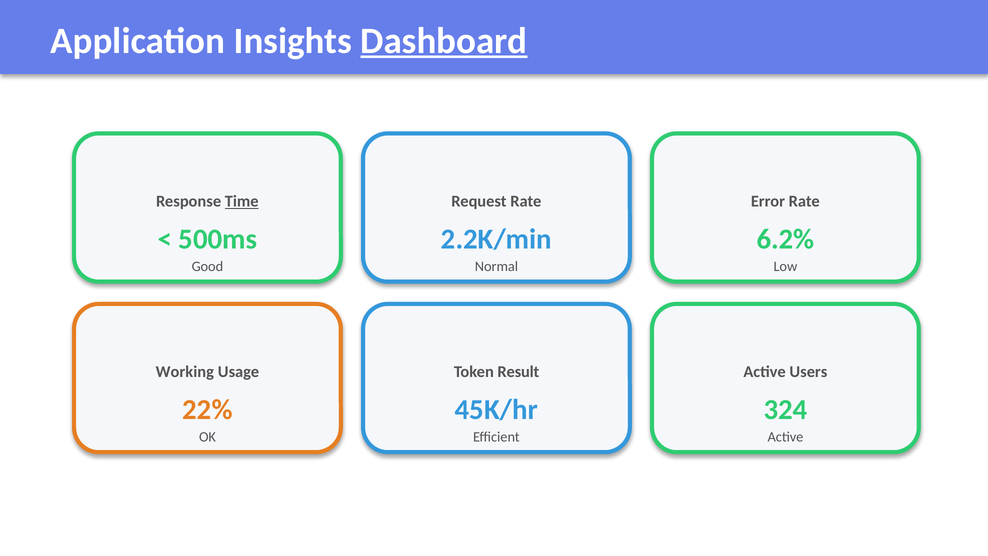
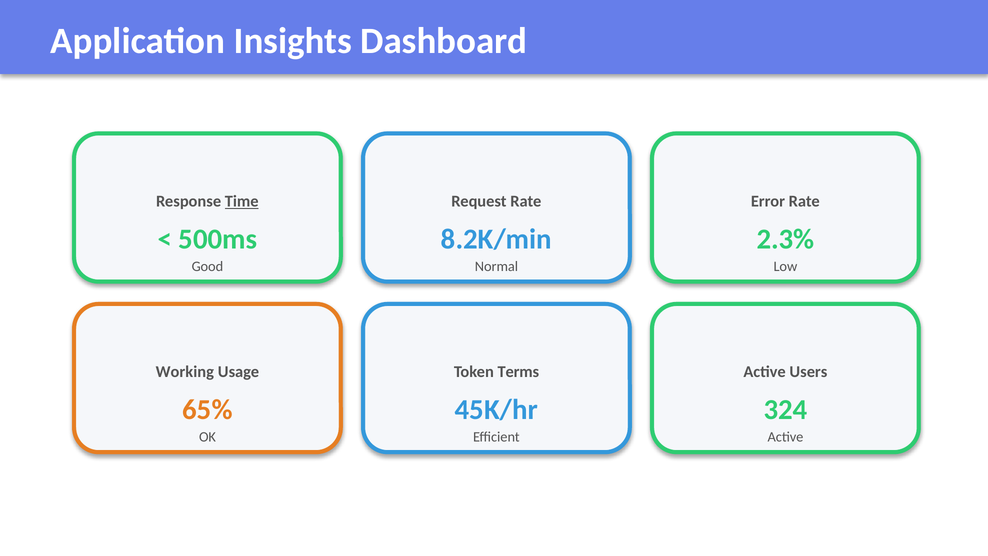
Dashboard underline: present -> none (444, 41)
2.2K/min: 2.2K/min -> 8.2K/min (496, 239)
6.2%: 6.2% -> 2.3% (785, 239)
Result: Result -> Terms (518, 372)
22%: 22% -> 65% (208, 409)
